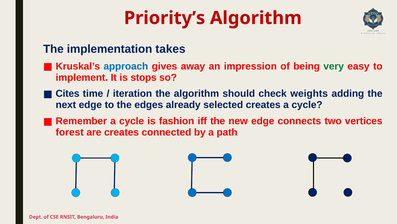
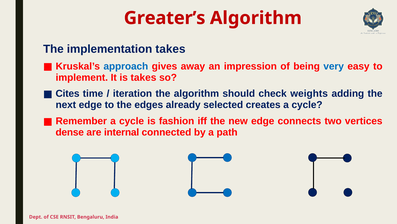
Priority’s: Priority’s -> Greater’s (165, 18)
very colour: green -> blue (334, 66)
is stops: stops -> takes (143, 77)
forest: forest -> dense (70, 132)
are creates: creates -> internal (122, 132)
